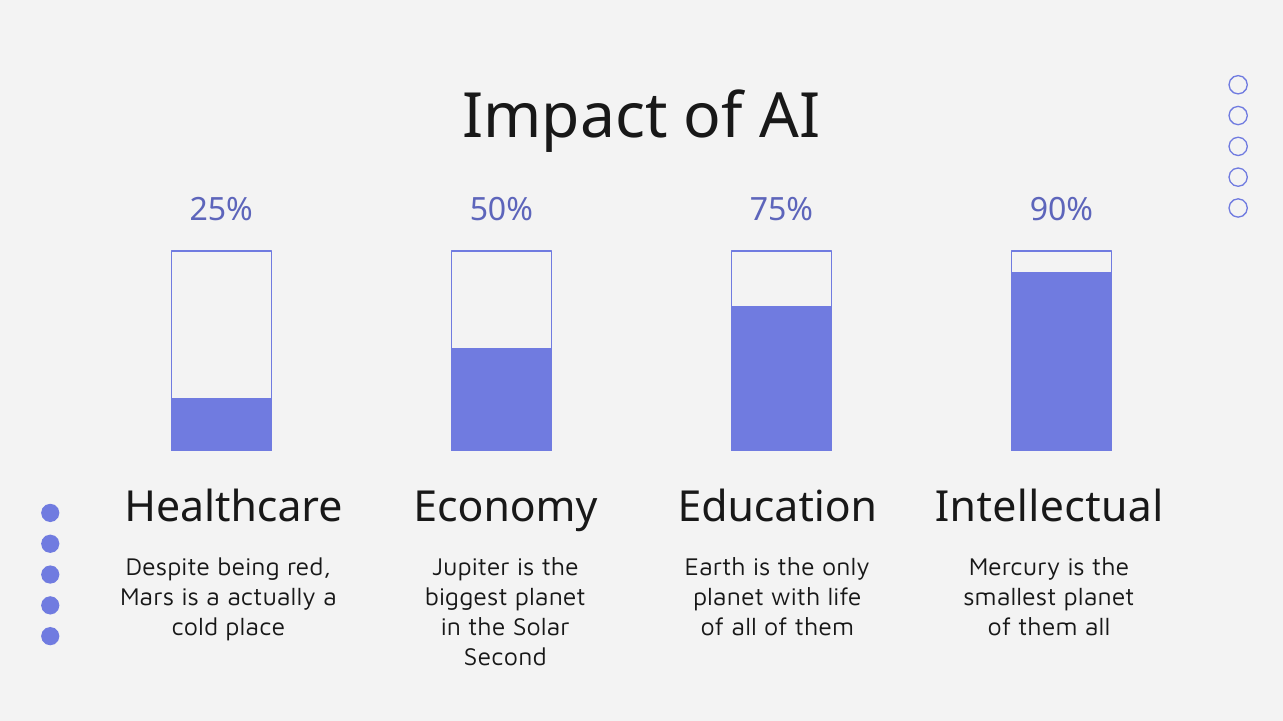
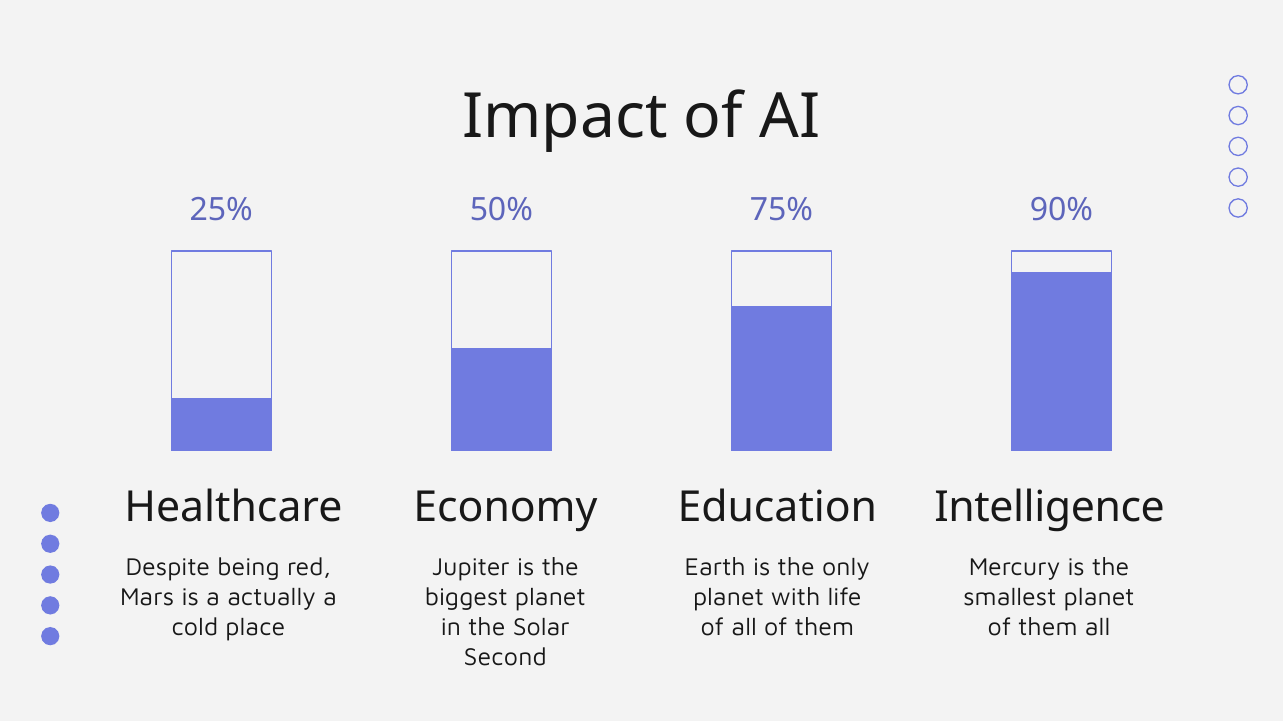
Intellectual: Intellectual -> Intelligence (1050, 508)
